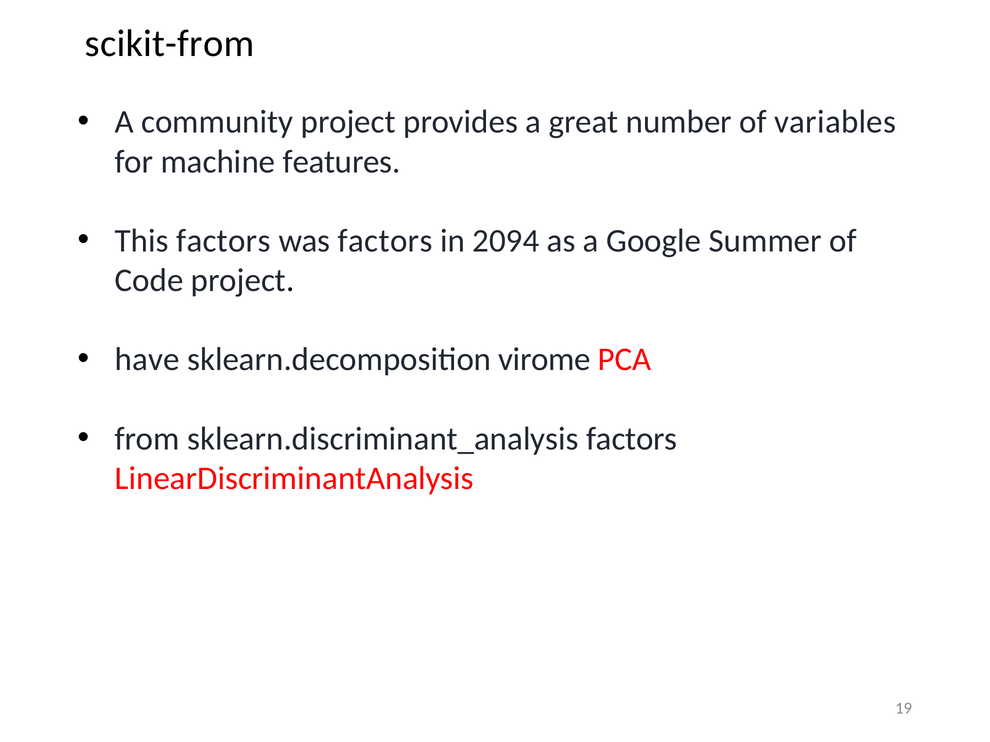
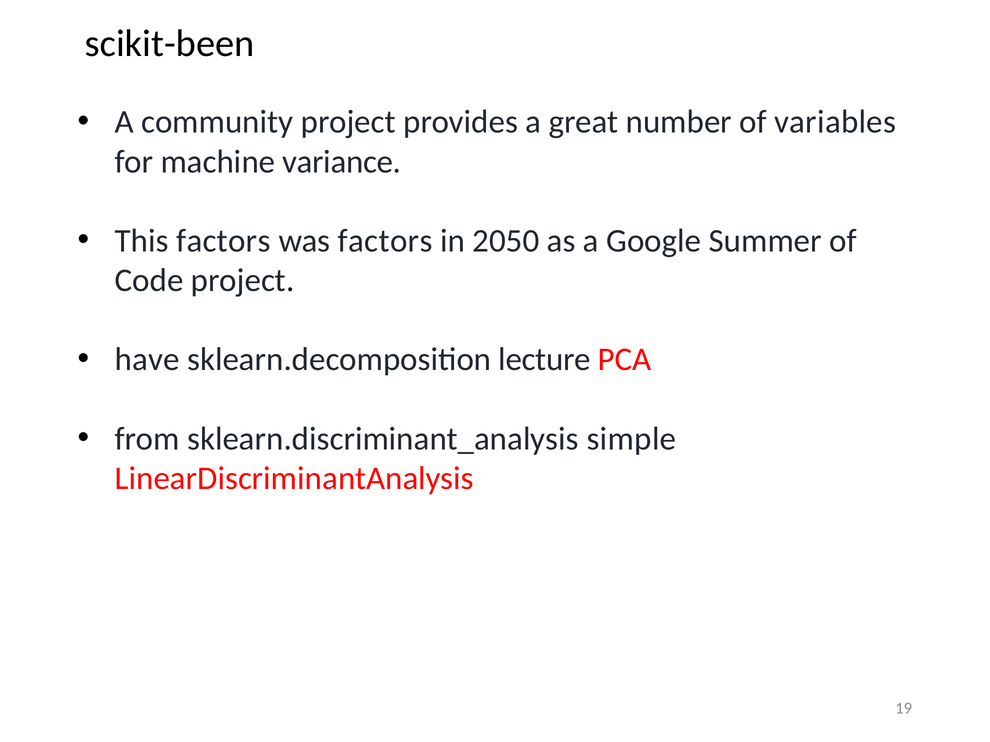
scikit-from: scikit-from -> scikit-been (170, 44)
features: features -> variance (342, 162)
2094: 2094 -> 2050 (506, 241)
virome: virome -> lecture (545, 360)
sklearn.discriminant_analysis factors: factors -> simple (631, 439)
